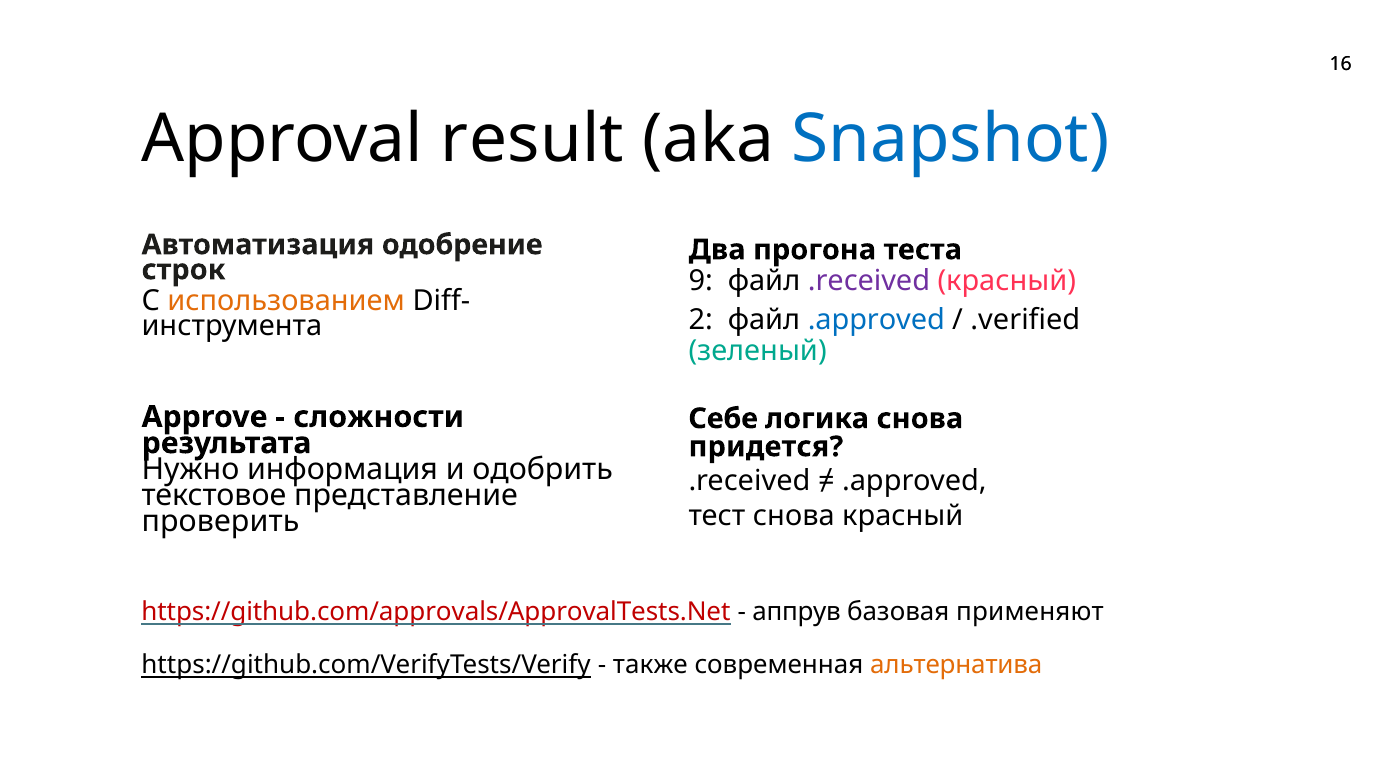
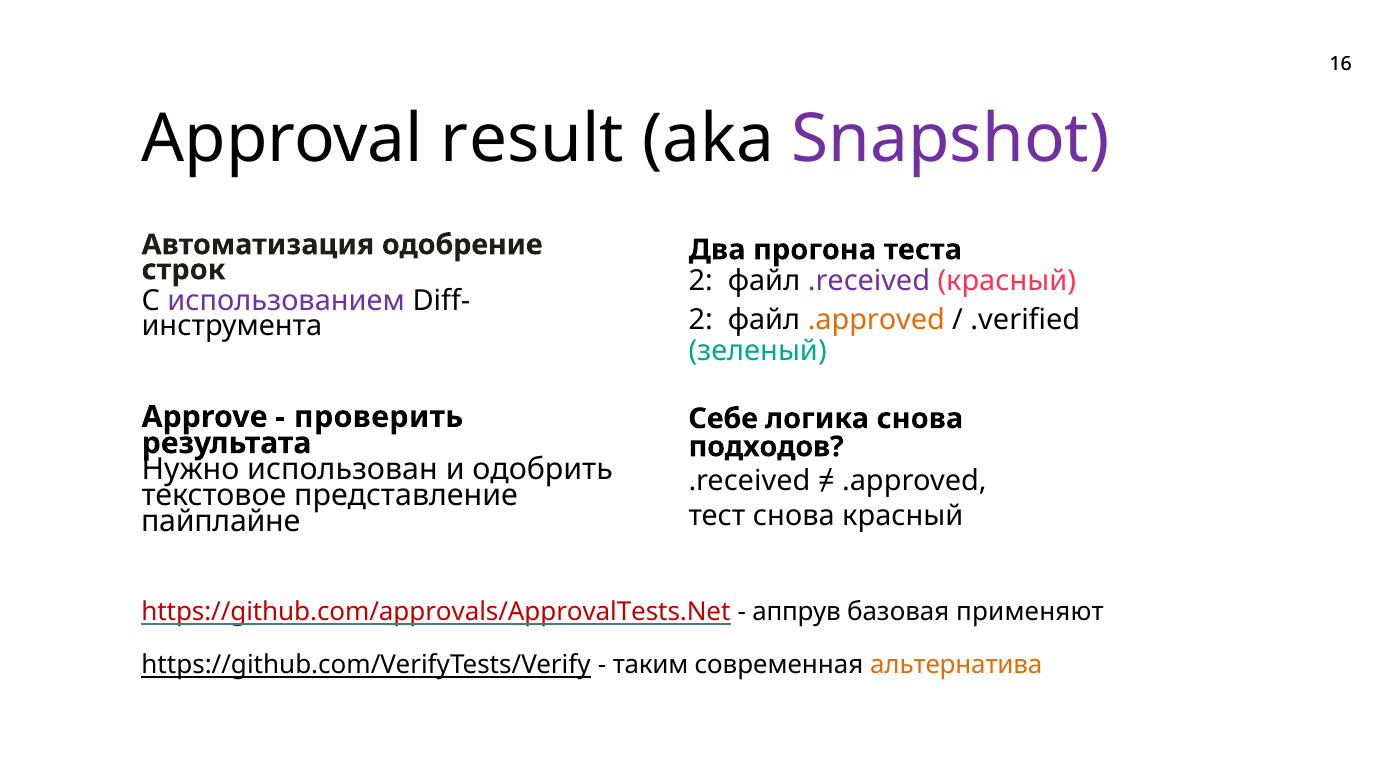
Snapshot colour: blue -> purple (951, 140)
9: 9 -> 2 (701, 281)
использованием colour: orange -> purple (286, 301)
.approved colour: blue -> orange (876, 320)
сложности: сложности -> проверить (379, 417)
придется: придется -> подходов (766, 447)
информация: информация -> использован (342, 470)
проверить: проверить -> пайплайне (221, 522)
также: также -> таким (651, 665)
